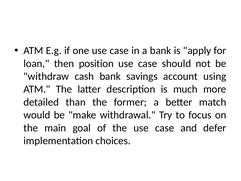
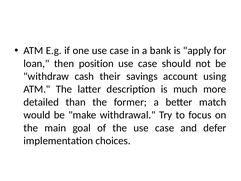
cash bank: bank -> their (110, 76)
